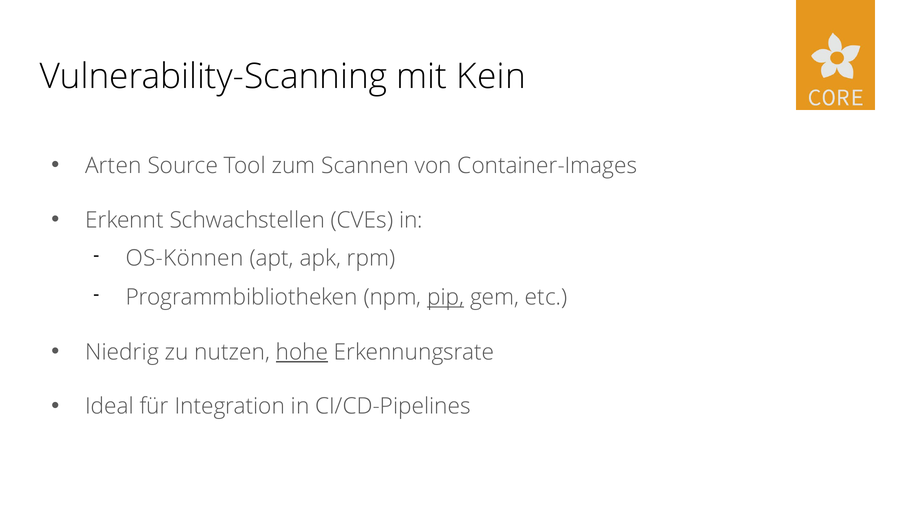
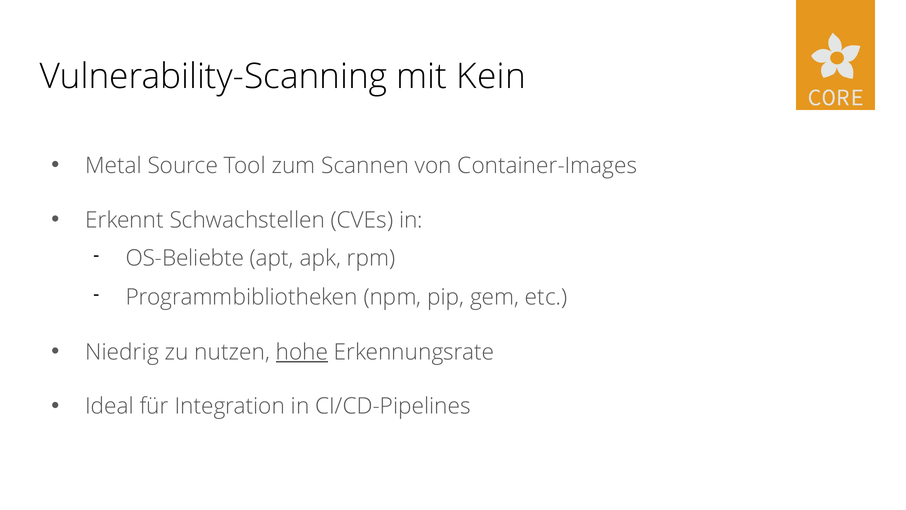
Arten: Arten -> Metal (114, 166)
OS-Können: OS-Können -> OS-Beliebte (185, 258)
pip underline: present -> none (446, 297)
